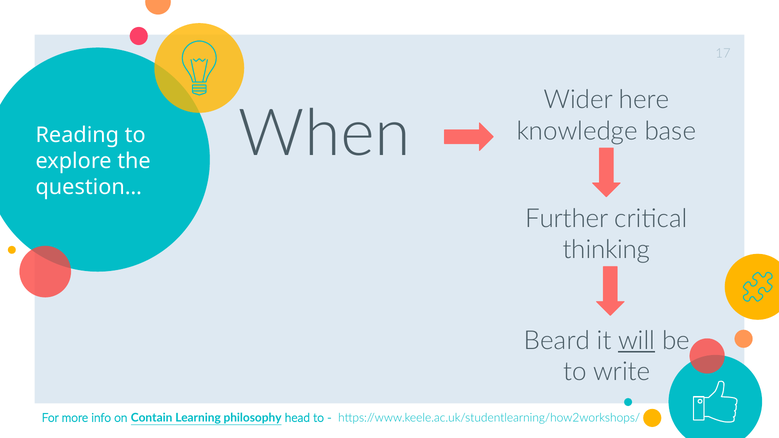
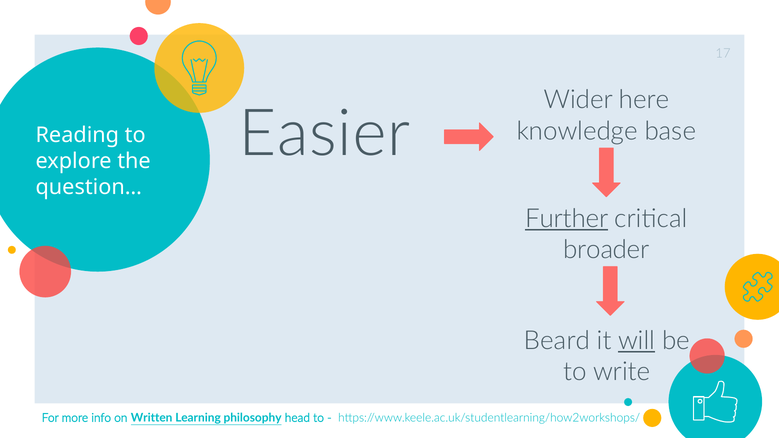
When: When -> Easier (324, 134)
Further underline: none -> present (567, 219)
thinking: thinking -> broader (606, 250)
Contain: Contain -> Written (152, 418)
